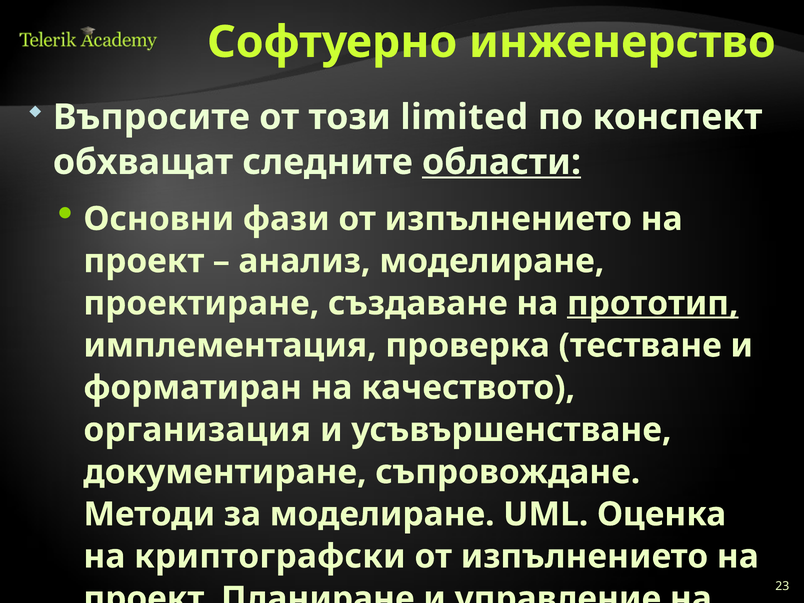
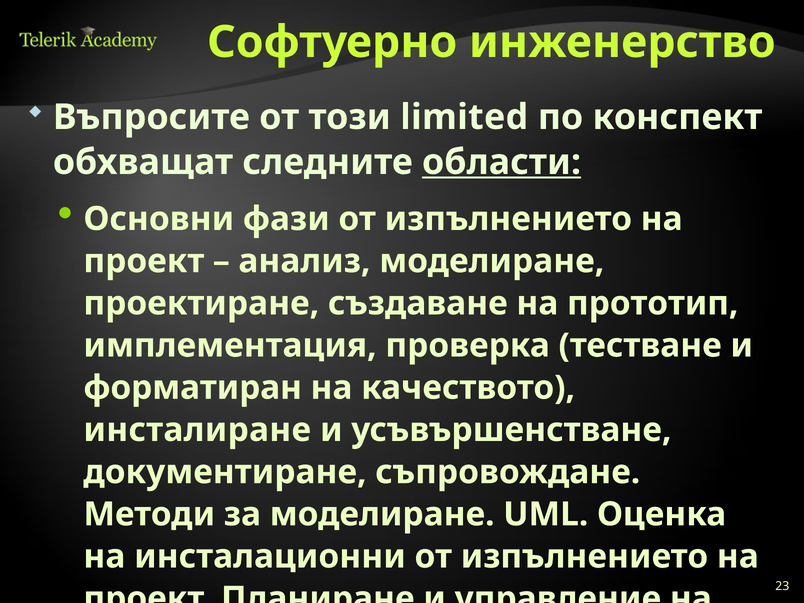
прототип underline: present -> none (653, 303)
организация: организация -> инсталиране (197, 430)
криптографски: криптографски -> инсталационни (270, 556)
